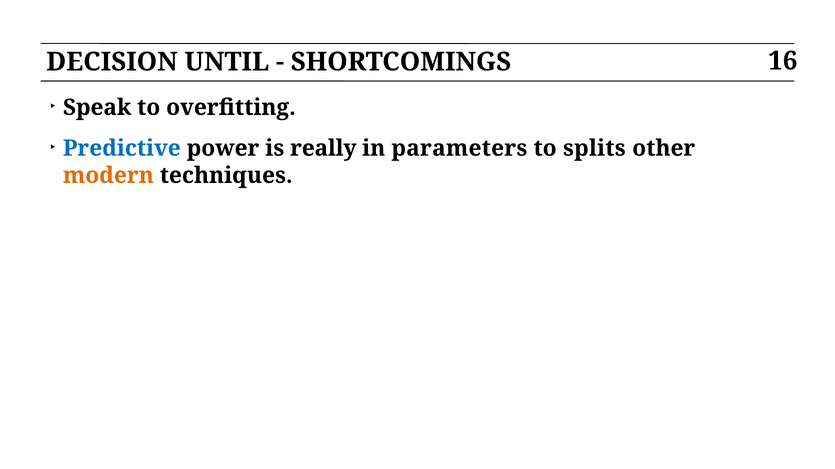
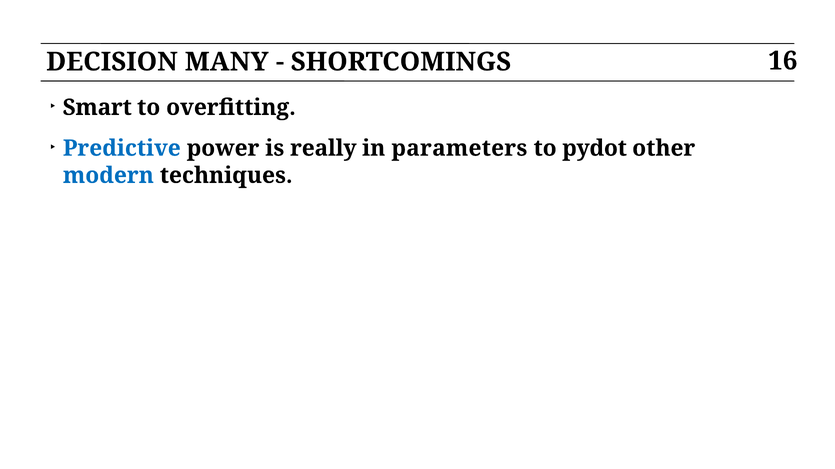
UNTIL: UNTIL -> MANY (227, 62)
Speak: Speak -> Smart (97, 107)
splits: splits -> pydot (595, 148)
modern colour: orange -> blue (108, 175)
